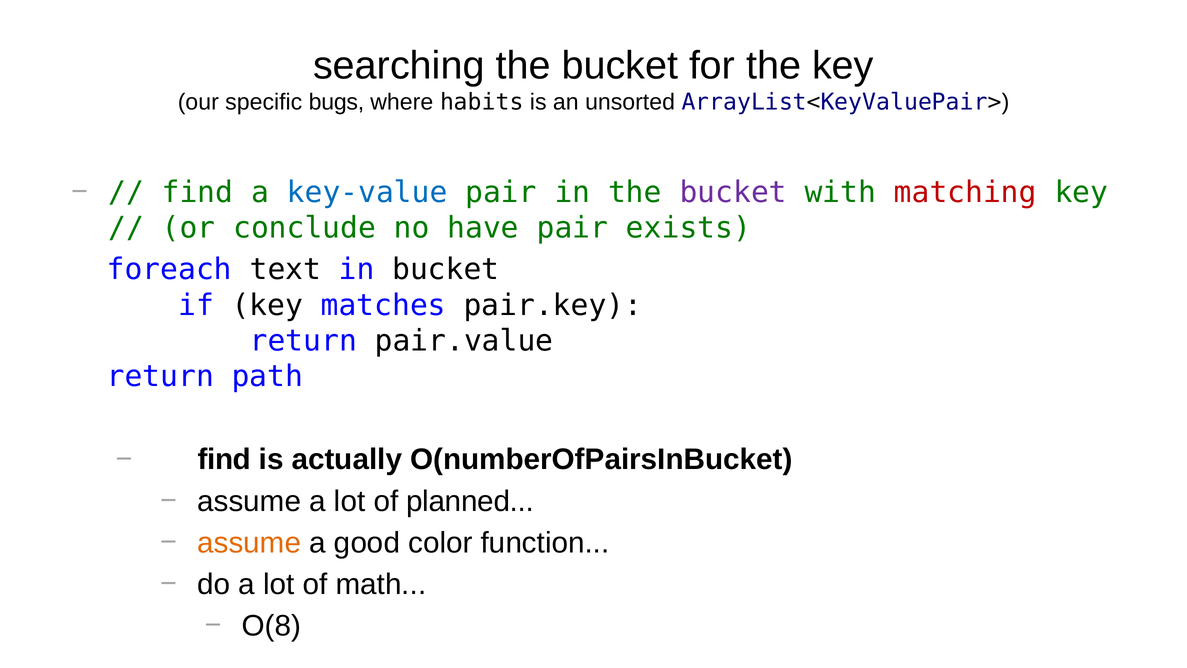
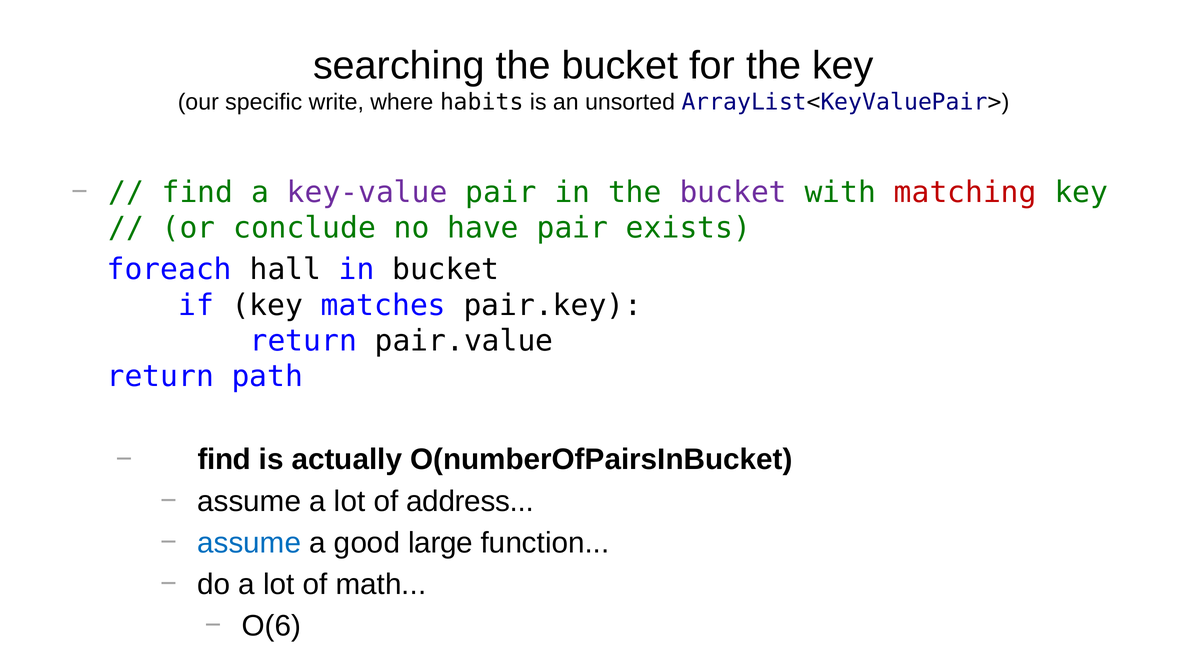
bugs: bugs -> write (336, 102)
key-value colour: blue -> purple (367, 192)
text: text -> hall (285, 270)
planned: planned -> address (470, 501)
assume colour: orange -> blue (249, 543)
color: color -> large (441, 543)
O(8: O(8 -> O(6 (271, 626)
